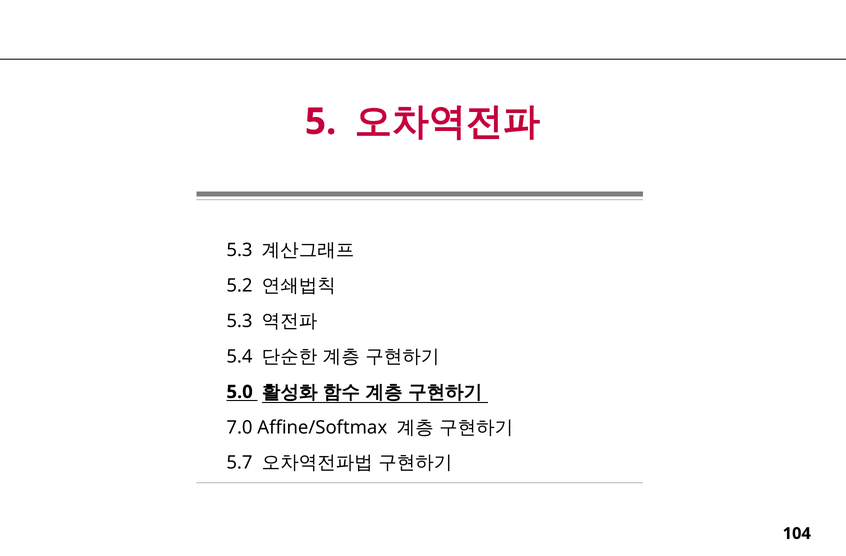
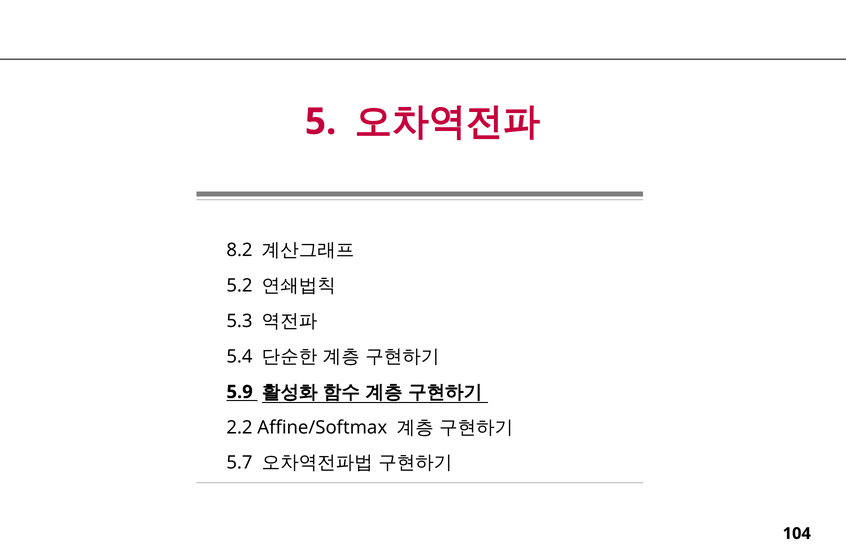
5.3: 5.3 -> 8.2 (240, 250)
5.0: 5.0 -> 5.9 (240, 392)
7.0: 7.0 -> 2.2 (240, 427)
